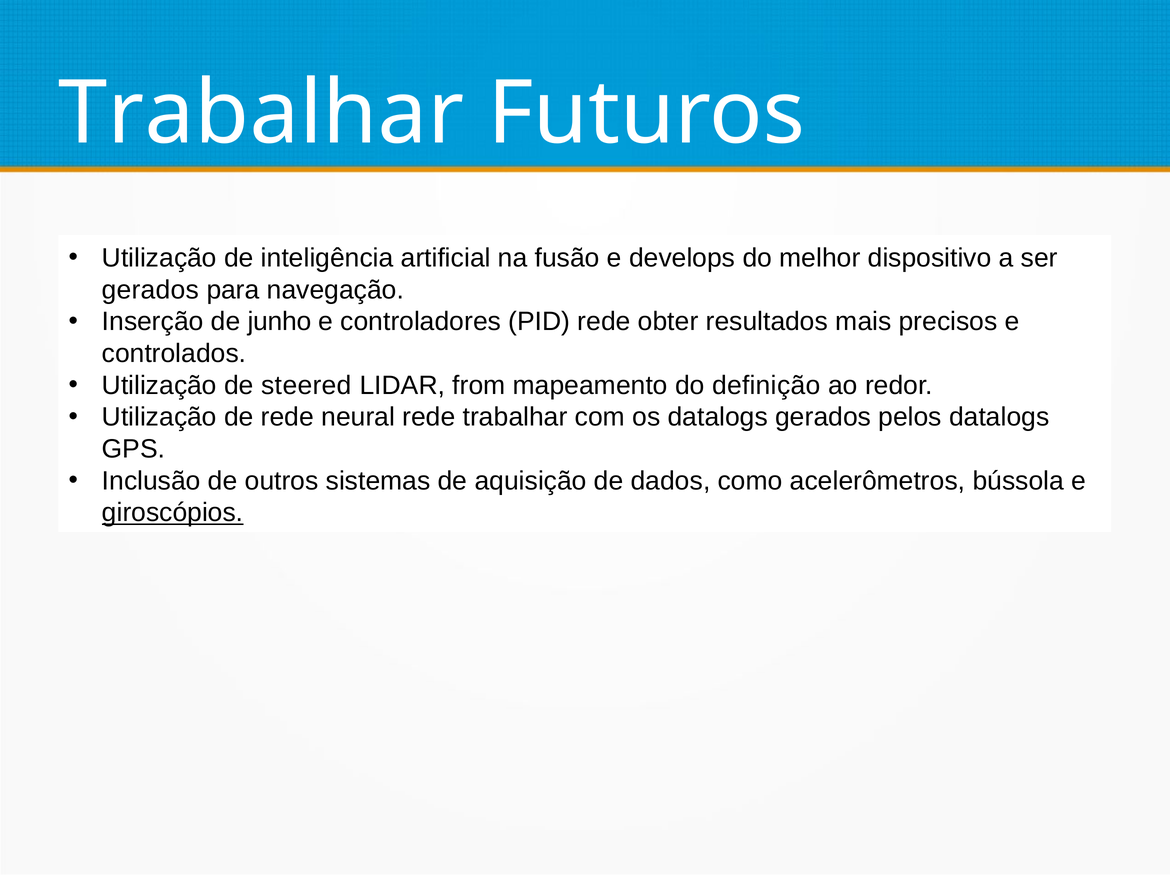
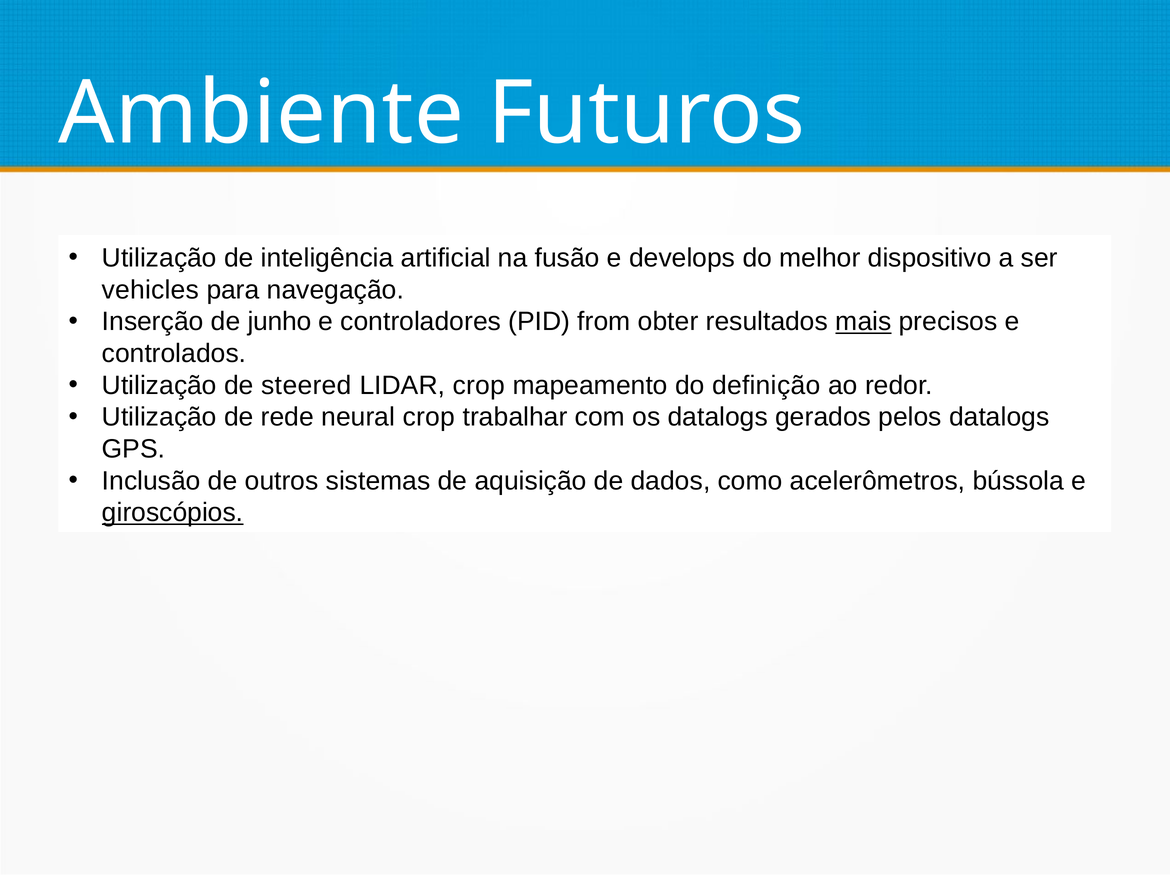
Trabalhar: Trabalhar -> Ambiente (261, 114)
gerados: gerados -> vehicles (150, 290)
PID rede: rede -> from (604, 322)
mais underline: none -> present (863, 322)
LIDAR from: from -> crop (479, 386)
neural rede: rede -> crop (429, 417)
